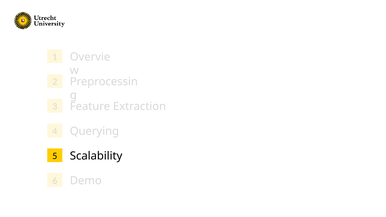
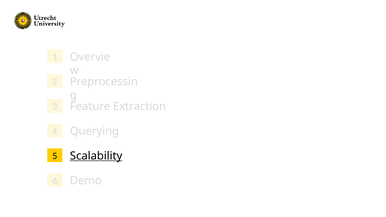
Scalability underline: none -> present (96, 156)
